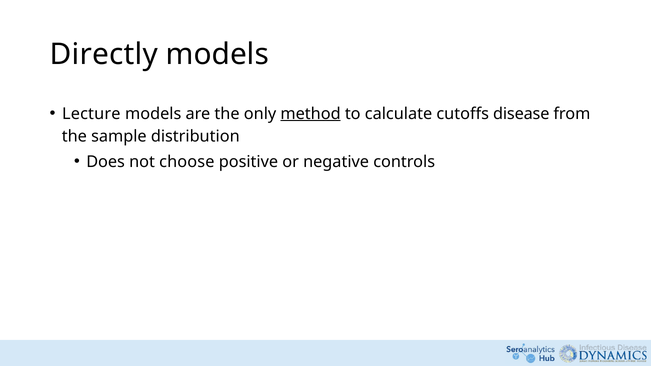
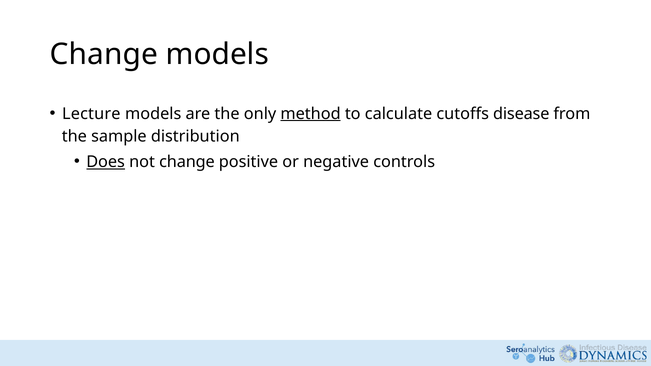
Directly: Directly -> Change (104, 55)
Does underline: none -> present (106, 162)
not choose: choose -> change (187, 162)
